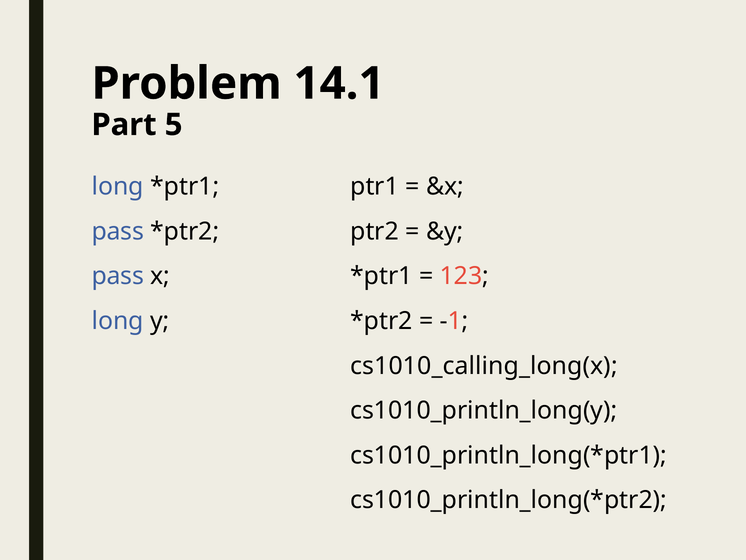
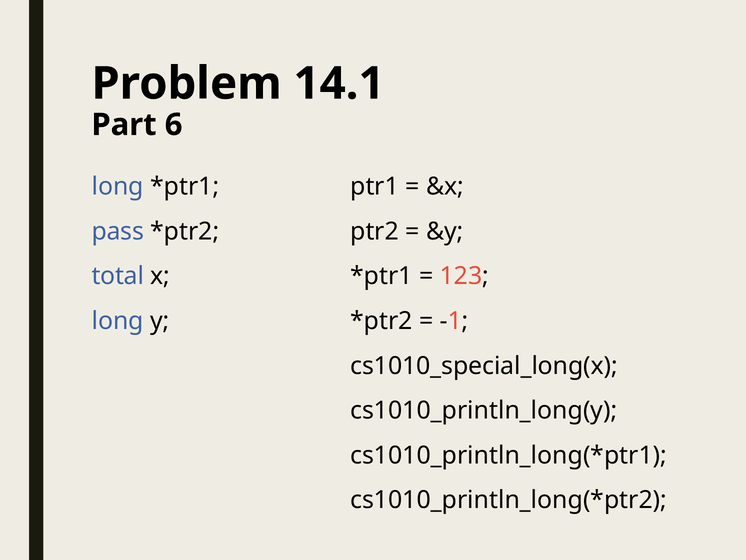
5: 5 -> 6 (174, 125)
pass: pass -> total (118, 276)
cs1010_calling_long(x: cs1010_calling_long(x -> cs1010_special_long(x (484, 366)
